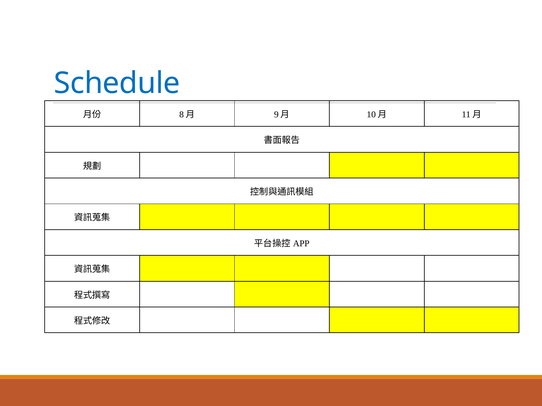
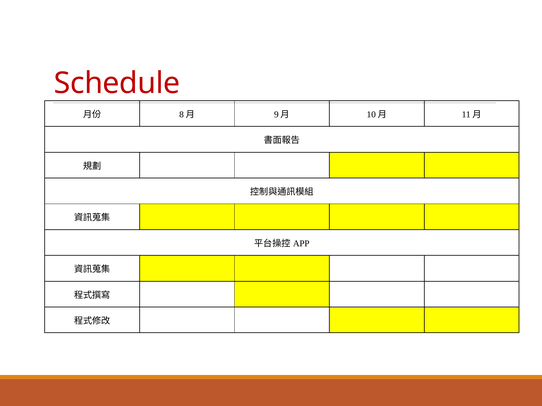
Schedule colour: blue -> red (117, 83)
